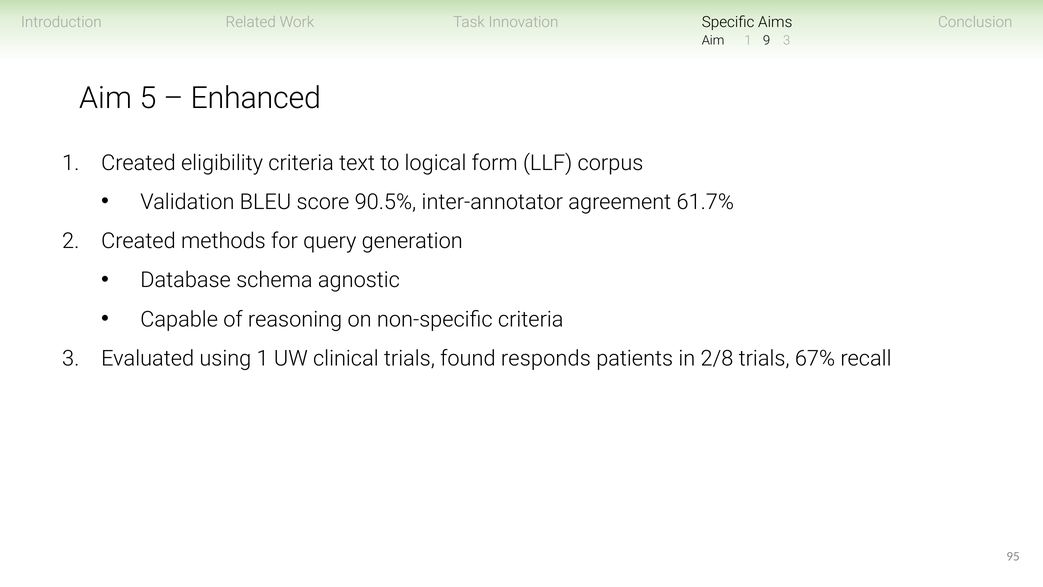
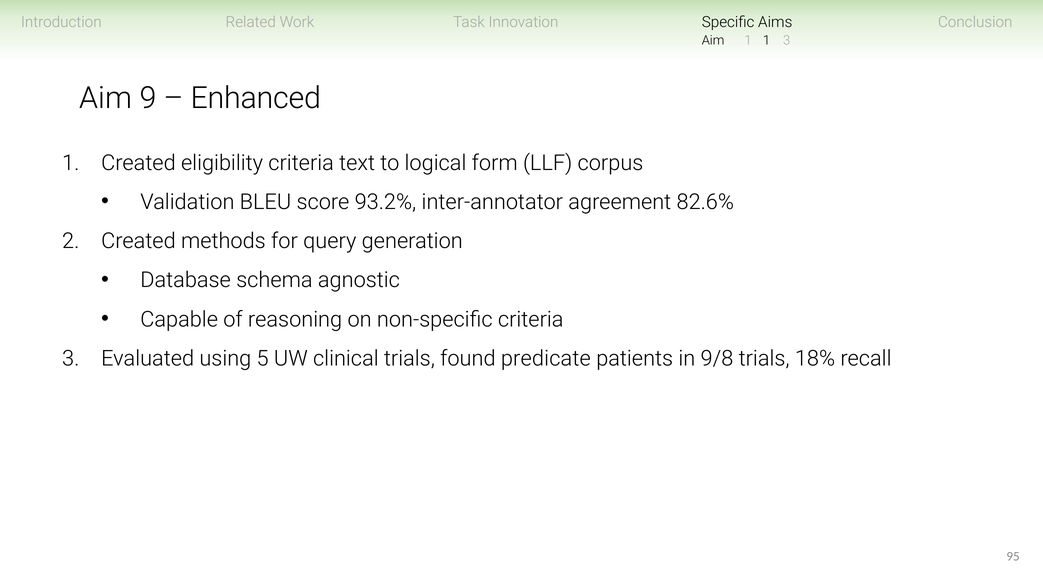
1 9: 9 -> 1 (767, 40)
5: 5 -> 9 (148, 98)
90.5%: 90.5% -> 93.2% (385, 202)
61.7%: 61.7% -> 82.6% (705, 202)
using 1: 1 -> 5 (263, 358)
responds: responds -> predicate (546, 358)
2/8: 2/8 -> 9/8 (717, 358)
67%: 67% -> 18% (815, 358)
